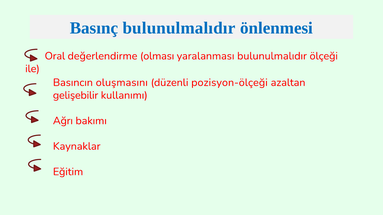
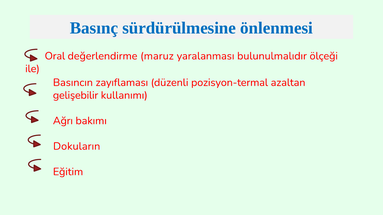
Basınç bulunulmalıdır: bulunulmalıdır -> sürdürülmesine (179, 28)
olması: olması -> maruz (157, 56)
oluşmasını: oluşmasını -> zayıflaması (122, 83)
pozisyon-ölçeği: pozisyon-ölçeği -> pozisyon-termal (230, 83)
Kaynaklar: Kaynaklar -> Dokuların (77, 146)
